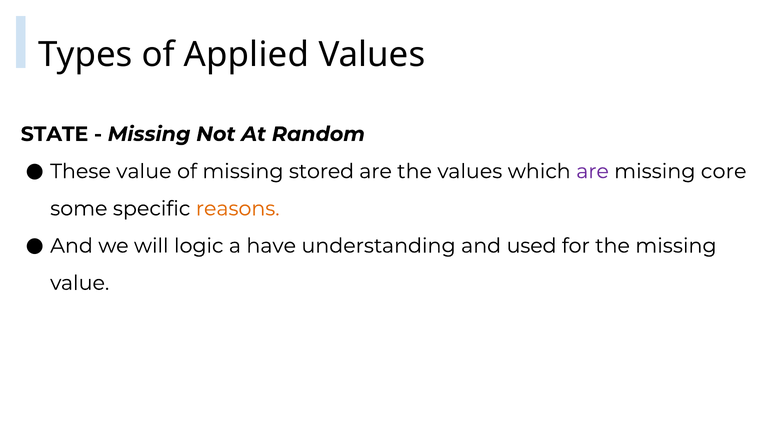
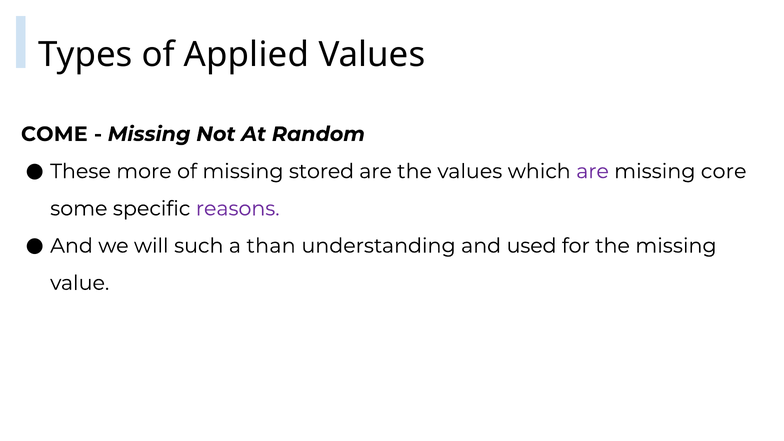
STATE: STATE -> COME (54, 134)
These value: value -> more (144, 171)
reasons colour: orange -> purple (238, 209)
logic: logic -> such (199, 246)
have: have -> than (271, 246)
